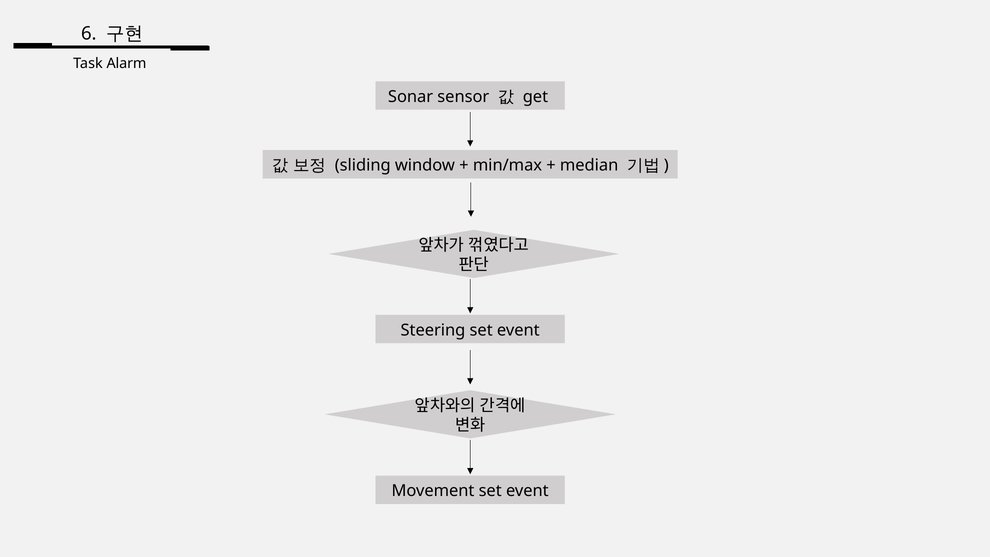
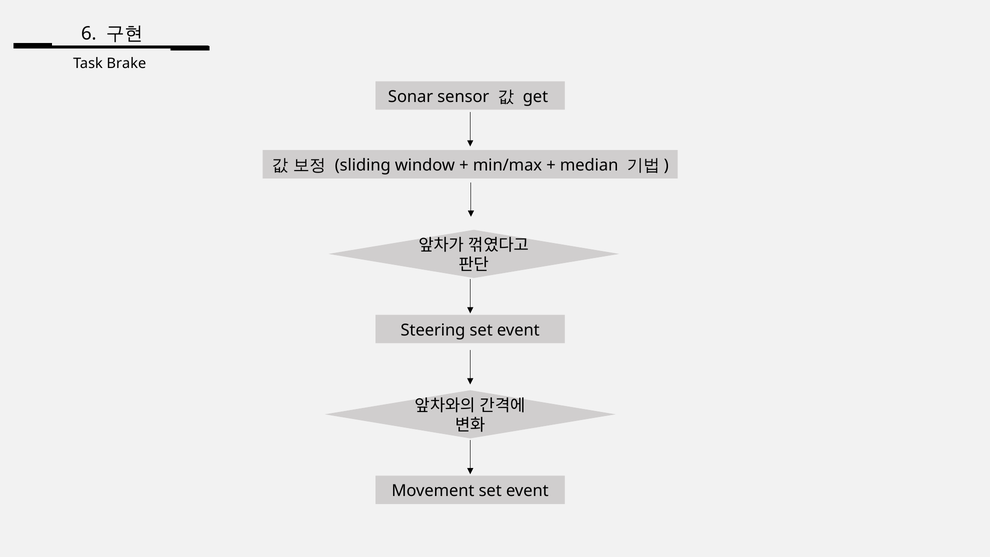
Alarm: Alarm -> Brake (126, 64)
